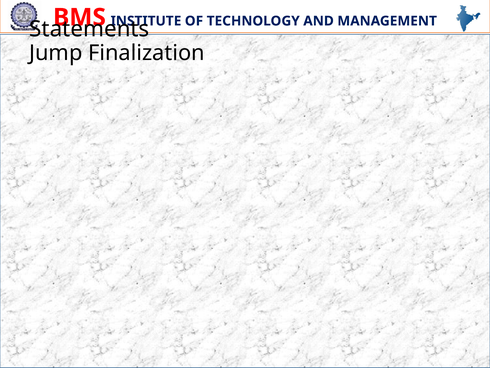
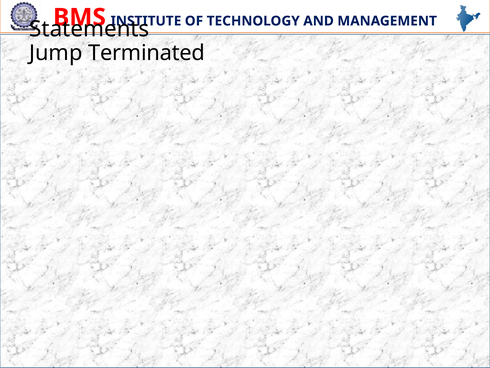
Finalization: Finalization -> Terminated (147, 53)
